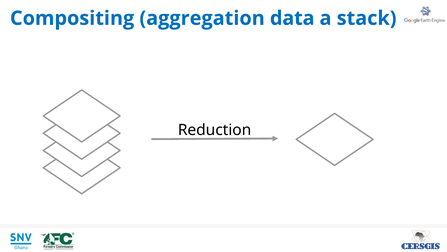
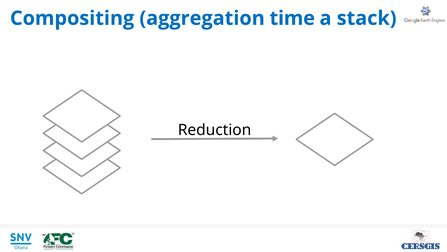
data: data -> time (292, 18)
